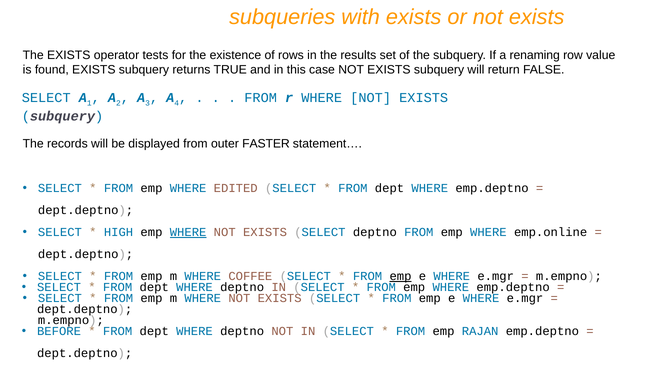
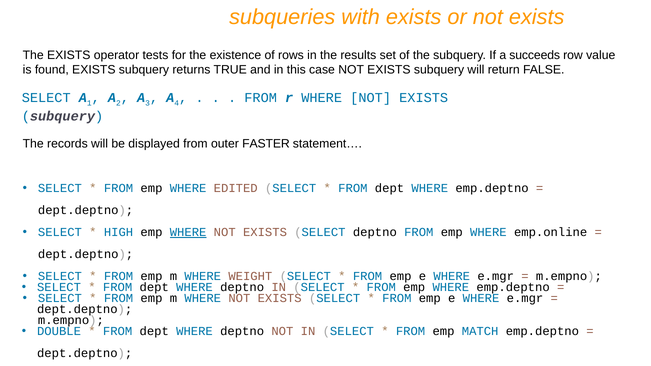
renaming: renaming -> succeeds (535, 55)
COFFEE: COFFEE -> WEIGHT (250, 276)
emp underline: present -> none (400, 276)
BEFORE: BEFORE -> DOUBLE (59, 332)
RAJAN: RAJAN -> MATCH (480, 332)
